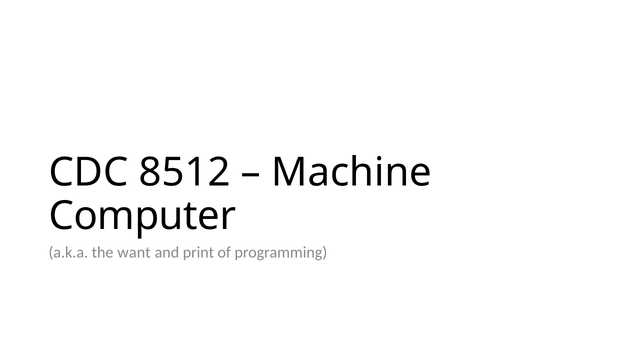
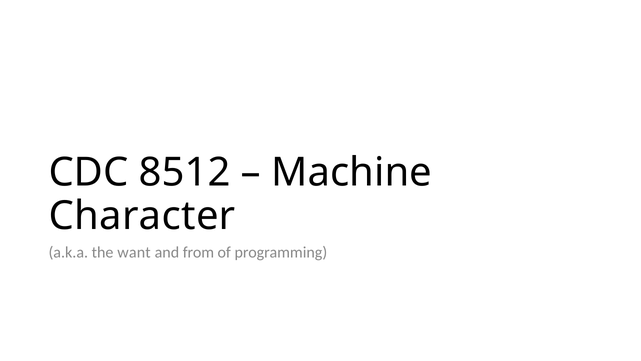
Computer: Computer -> Character (142, 216)
print: print -> from (198, 252)
